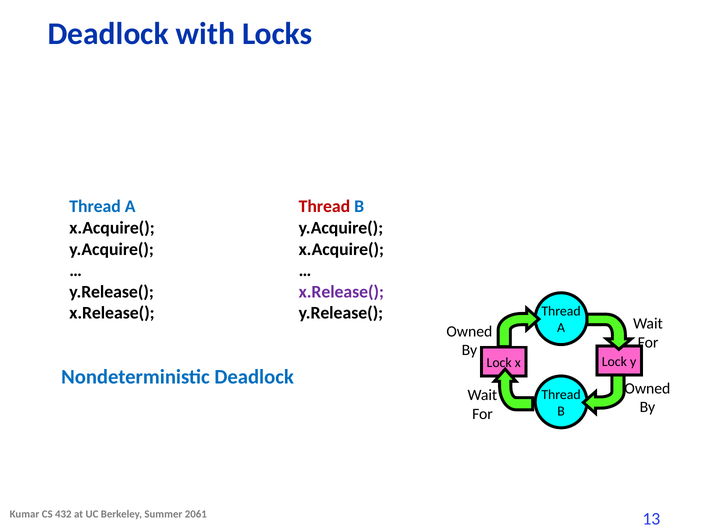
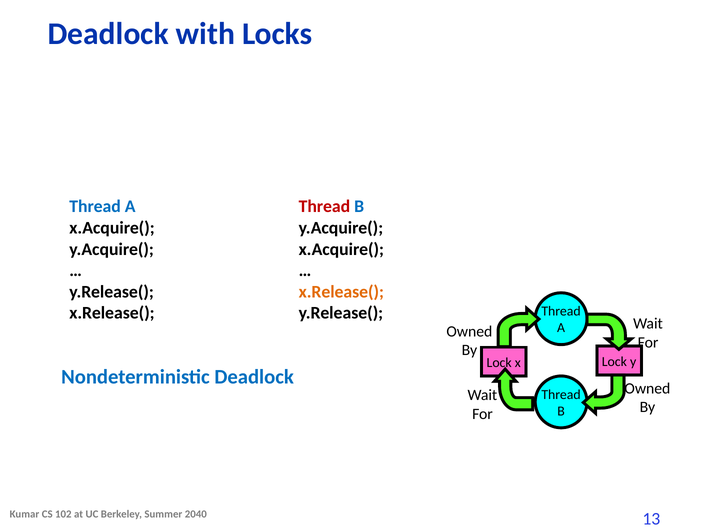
x.Release( colour: purple -> orange (341, 292)
432: 432 -> 102 (63, 514)
2061: 2061 -> 2040 (196, 514)
